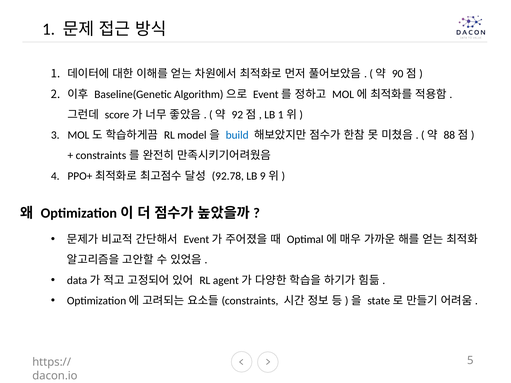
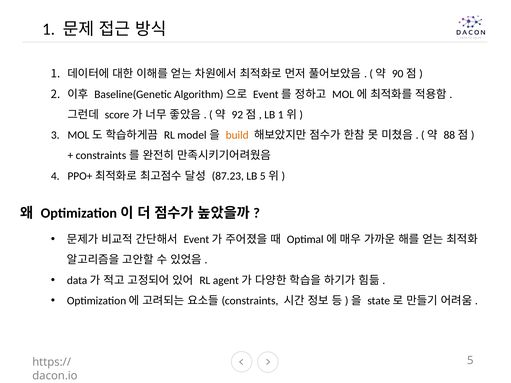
build colour: blue -> orange (237, 135)
92.78: 92.78 -> 87.23 (228, 176)
LB 9: 9 -> 5 (263, 176)
